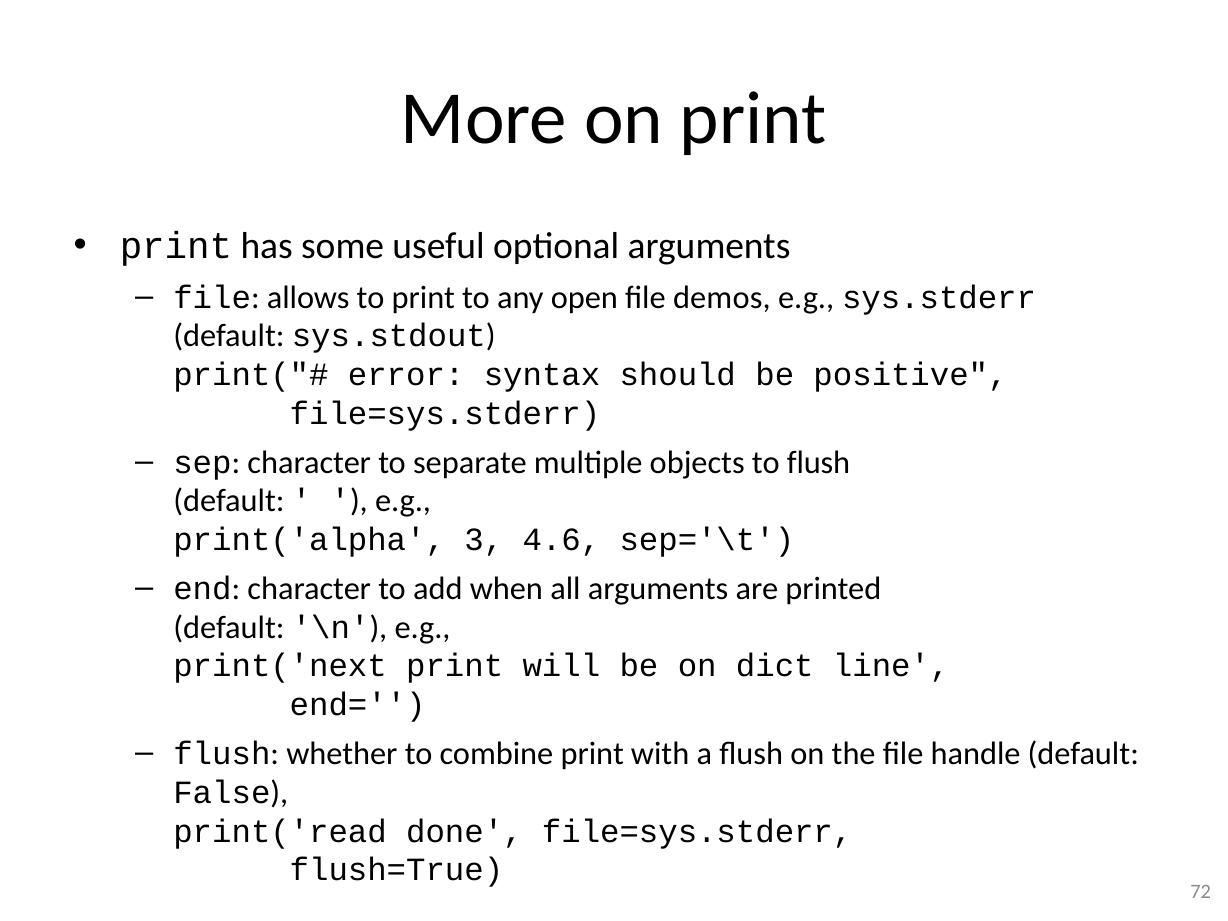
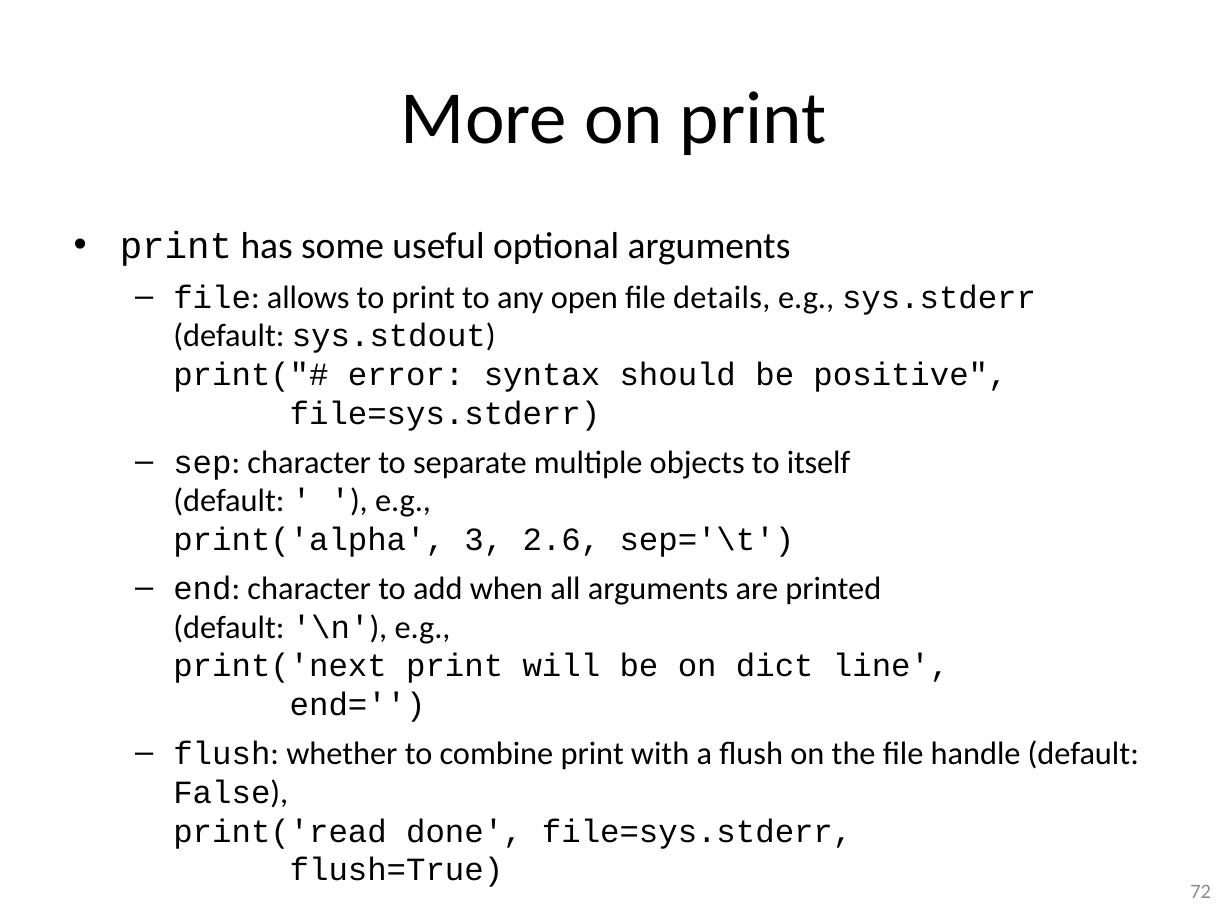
demos: demos -> details (722, 297)
to flush: flush -> itself (819, 462)
4.6: 4.6 -> 2.6 (561, 540)
